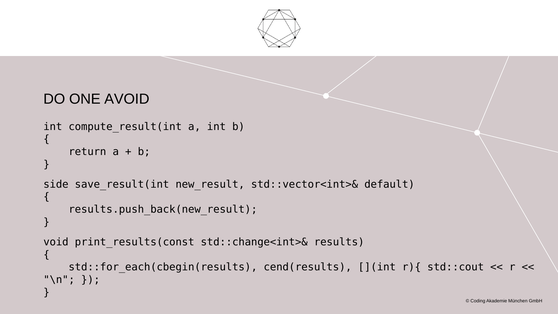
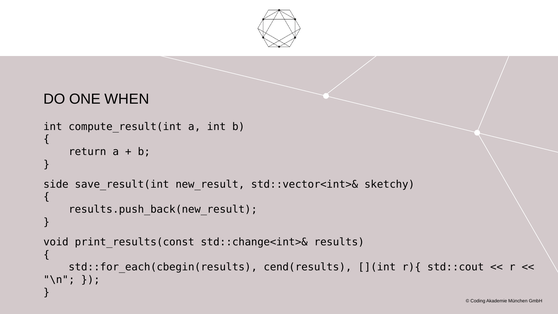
AVOID: AVOID -> WHEN (127, 99)
default: default -> sketchy (390, 184)
